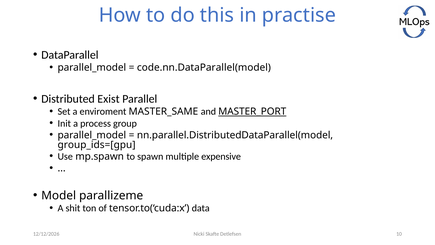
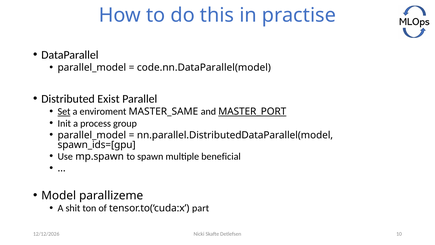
Set underline: none -> present (64, 112)
group_ids=[gpu: group_ids=[gpu -> spawn_ids=[gpu (97, 145)
expensive: expensive -> beneficial (221, 156)
data: data -> part (201, 208)
